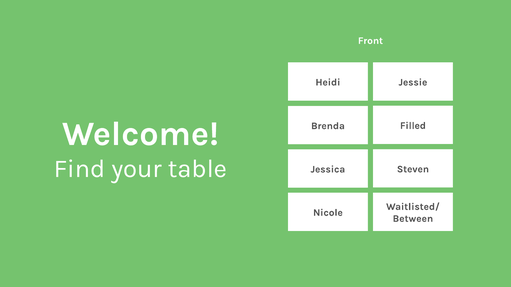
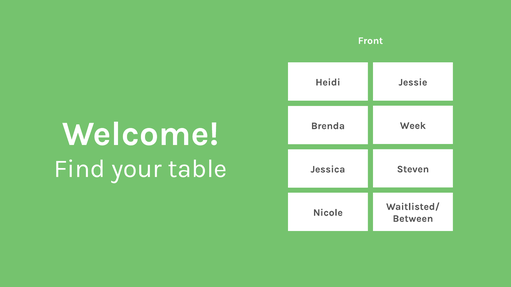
Filled: Filled -> Week (413, 126)
